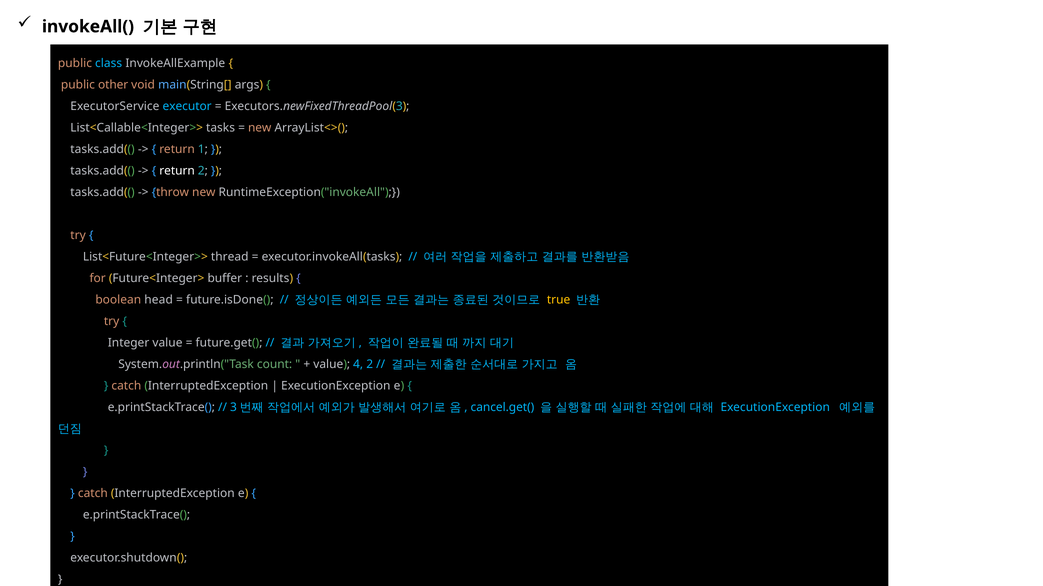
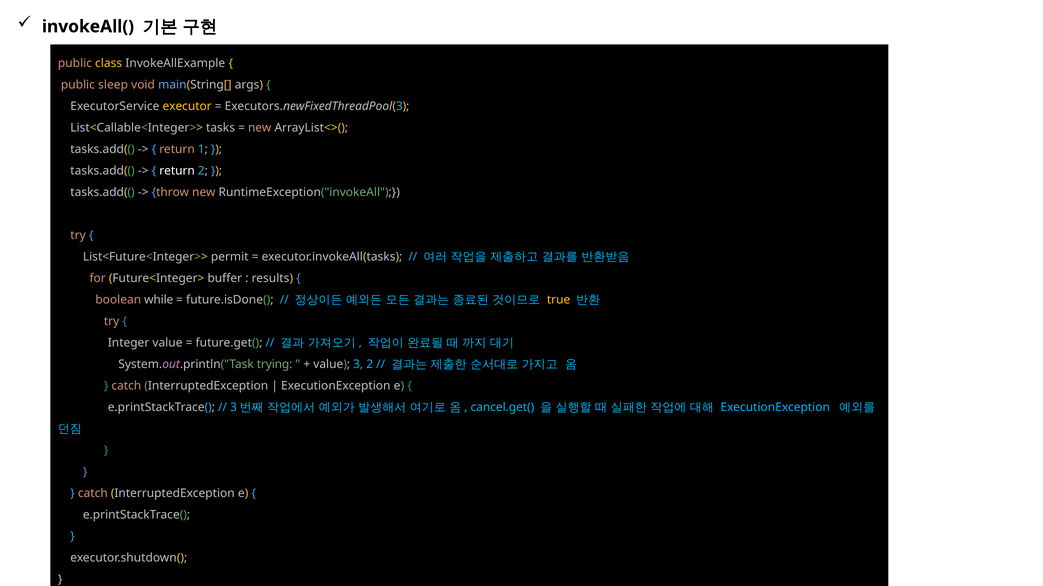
class colour: light blue -> yellow (109, 64)
other: other -> sleep (113, 85)
executor colour: light blue -> yellow (187, 107)
thread: thread -> permit (230, 257)
head: head -> while (159, 300)
count: count -> trying (275, 365)
4: 4 -> 3 (358, 365)
